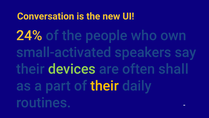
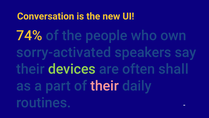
24%: 24% -> 74% (29, 35)
small-activated: small-activated -> sorry-activated (64, 52)
their colour: yellow -> pink (105, 86)
